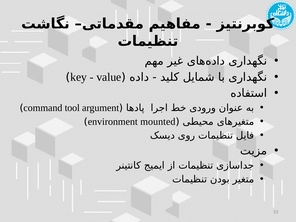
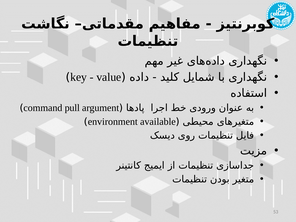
tool: tool -> pull (72, 108)
mounted: mounted -> available (158, 122)
